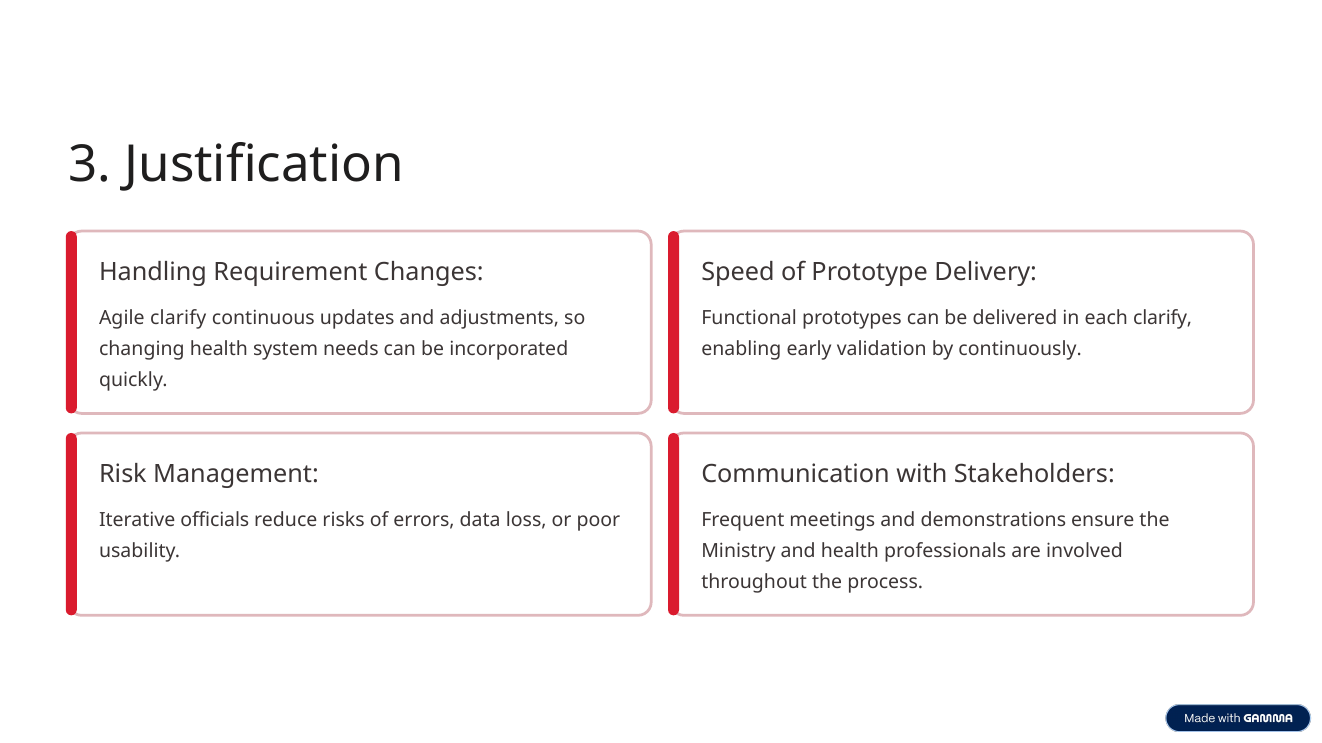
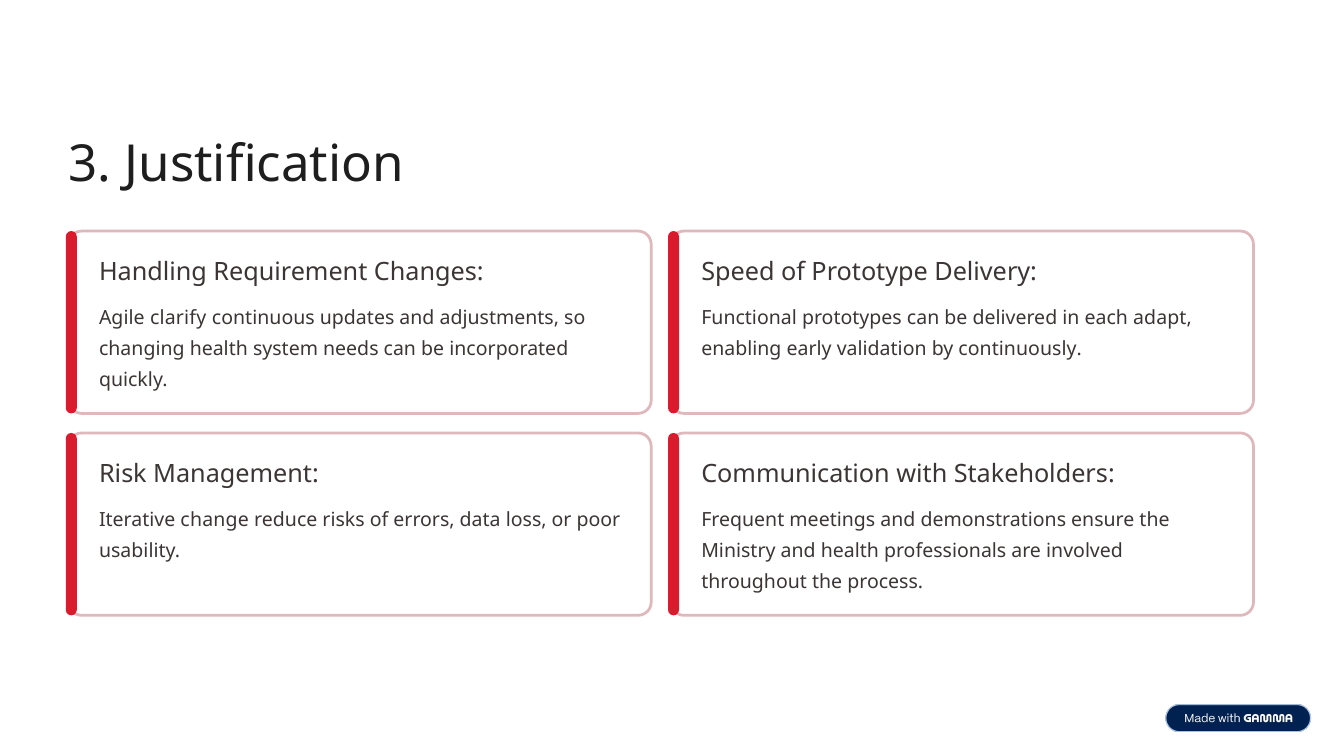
each clarify: clarify -> adapt (1162, 318)
officials: officials -> change (215, 520)
